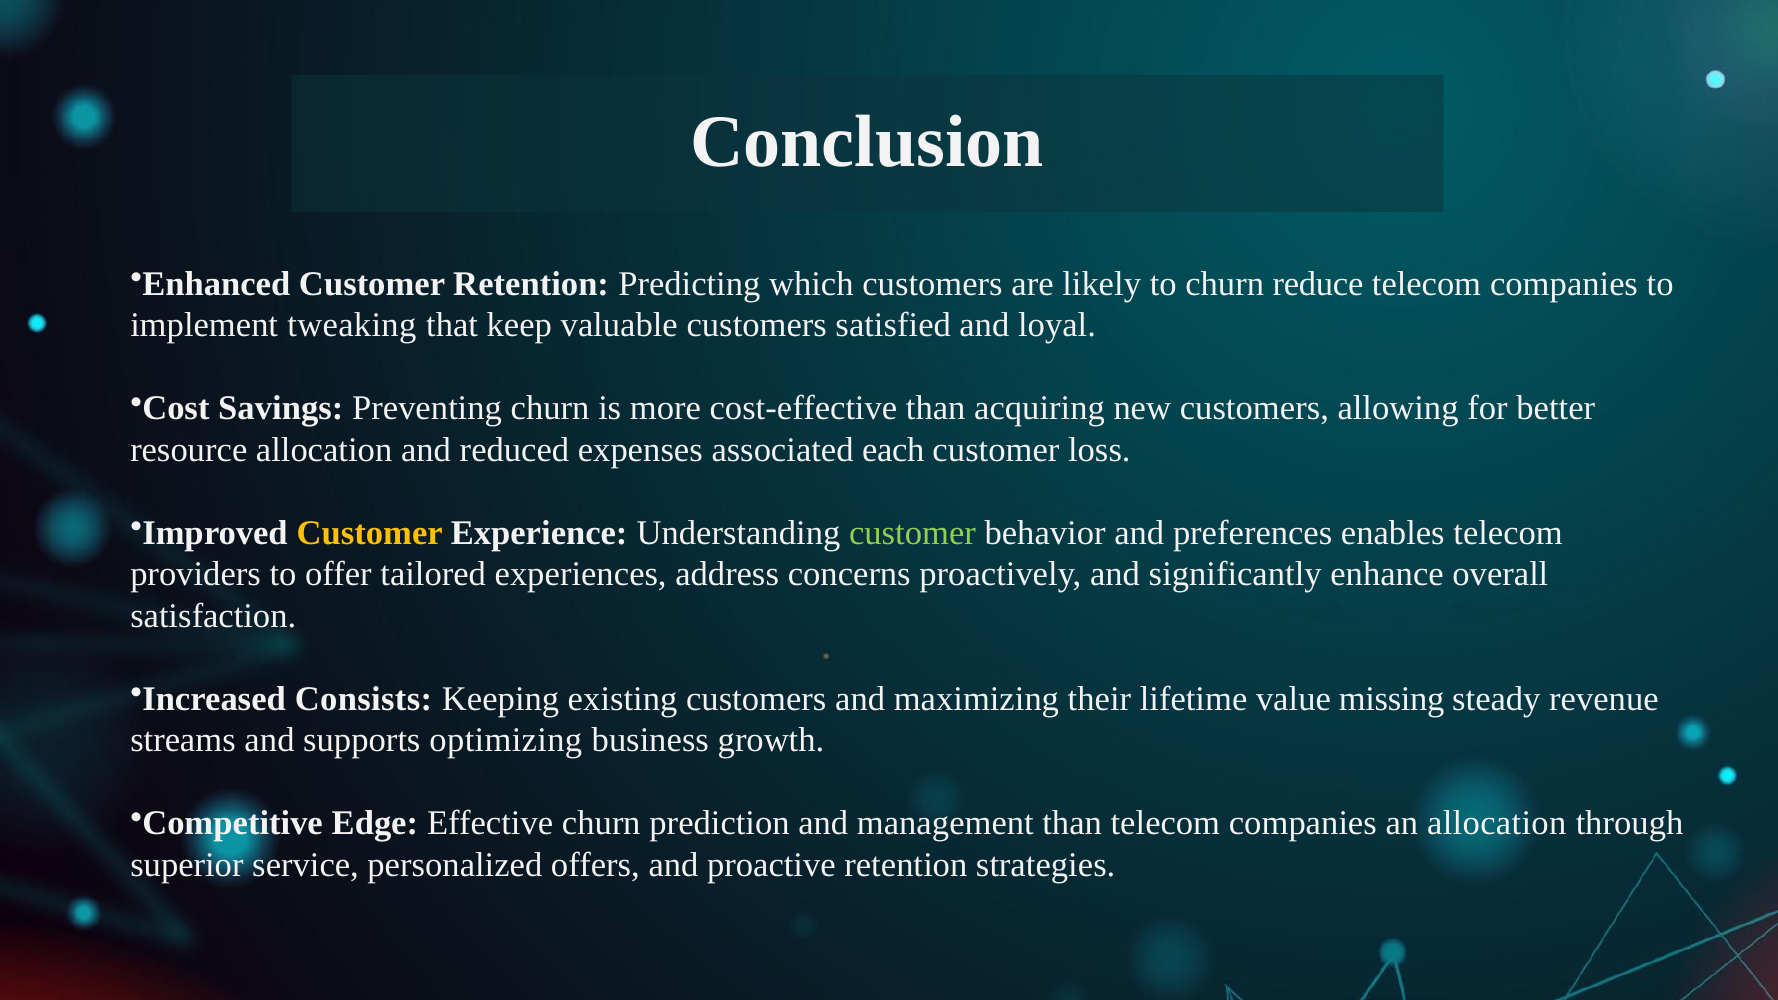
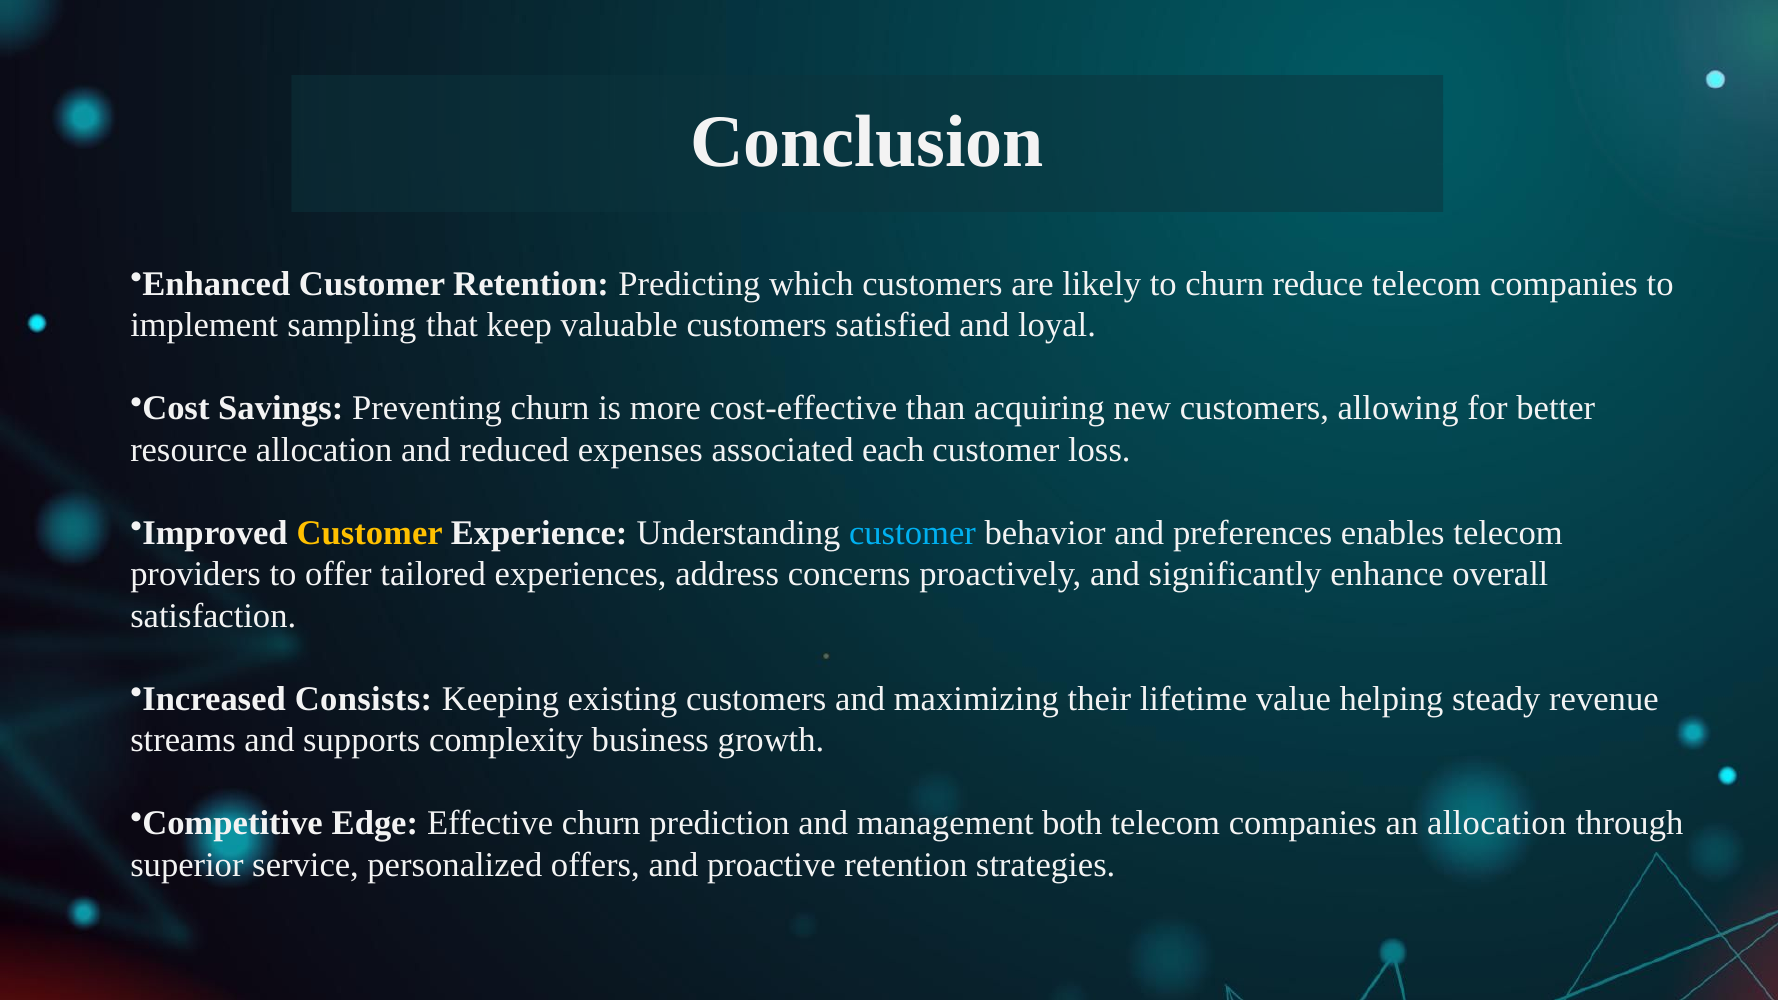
tweaking: tweaking -> sampling (352, 325)
customer colour: light green -> light blue (913, 533)
missing: missing -> helping (1391, 699)
optimizing: optimizing -> complexity (506, 741)
management than: than -> both (1072, 824)
